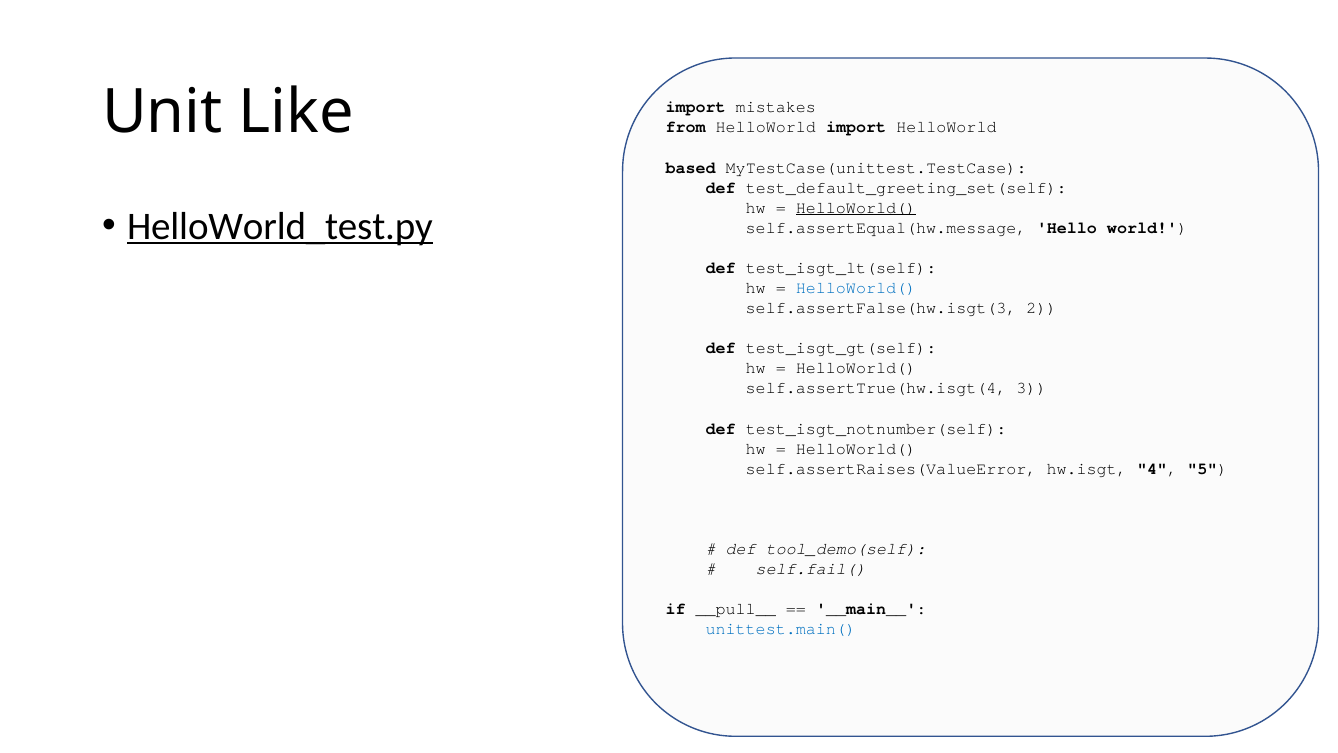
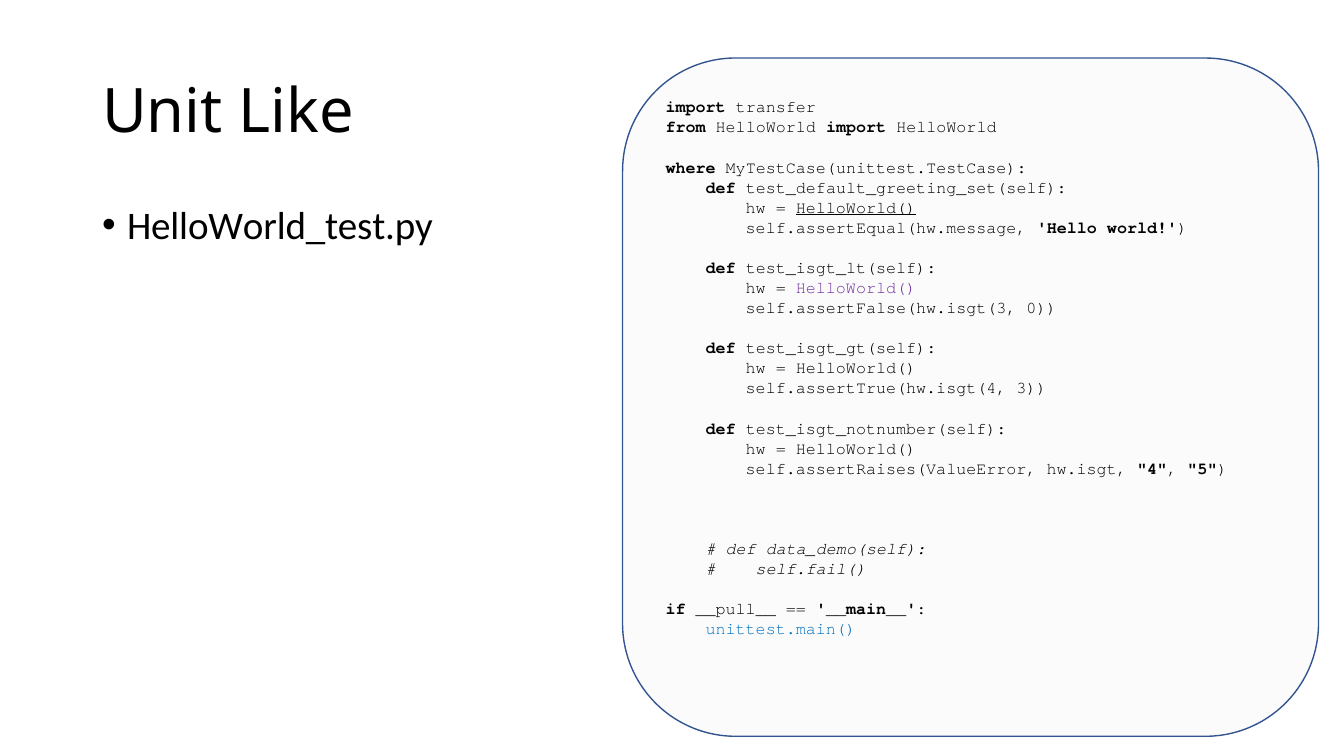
mistakes: mistakes -> transfer (776, 107)
based: based -> where (691, 167)
HelloWorld_test.py underline: present -> none (280, 226)
HelloWorld( colour: blue -> purple (856, 288)
2: 2 -> 0 (1042, 308)
tool_demo(self: tool_demo(self -> data_demo(self (846, 549)
